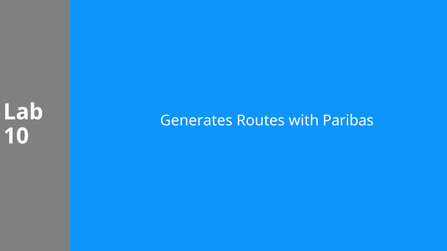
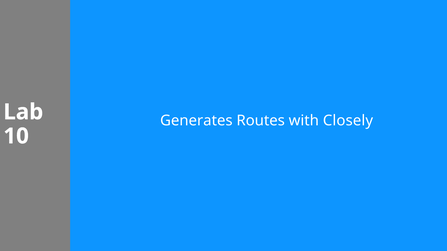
Paribas: Paribas -> Closely (348, 121)
